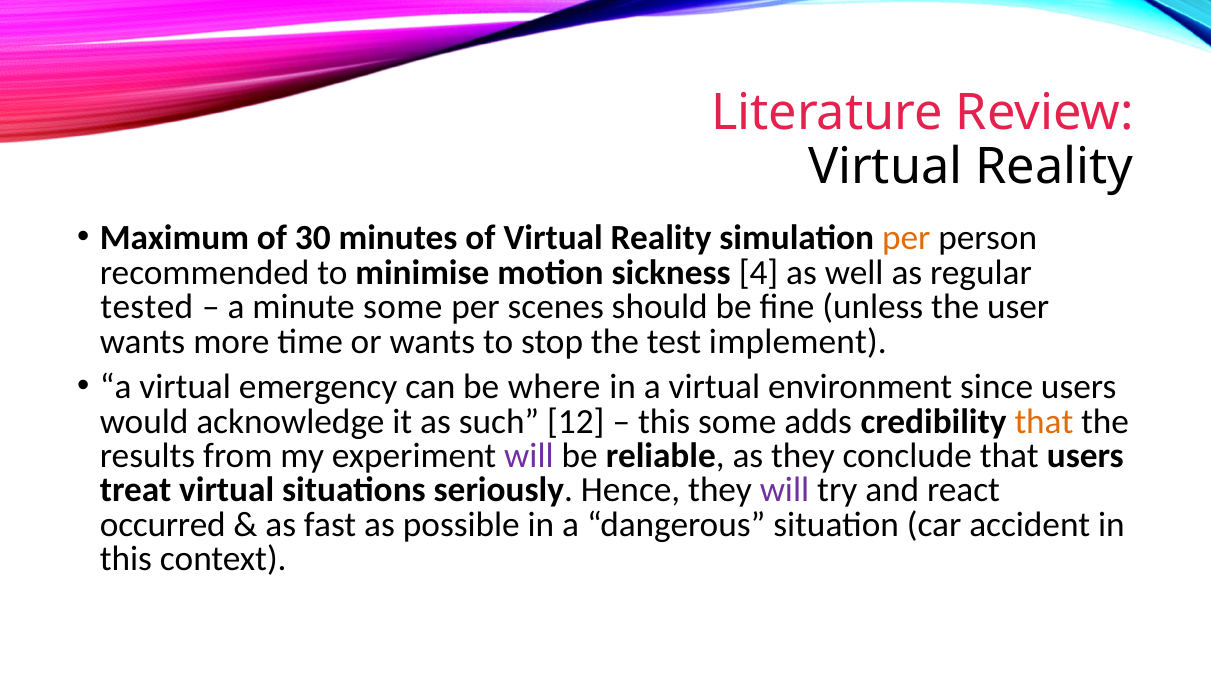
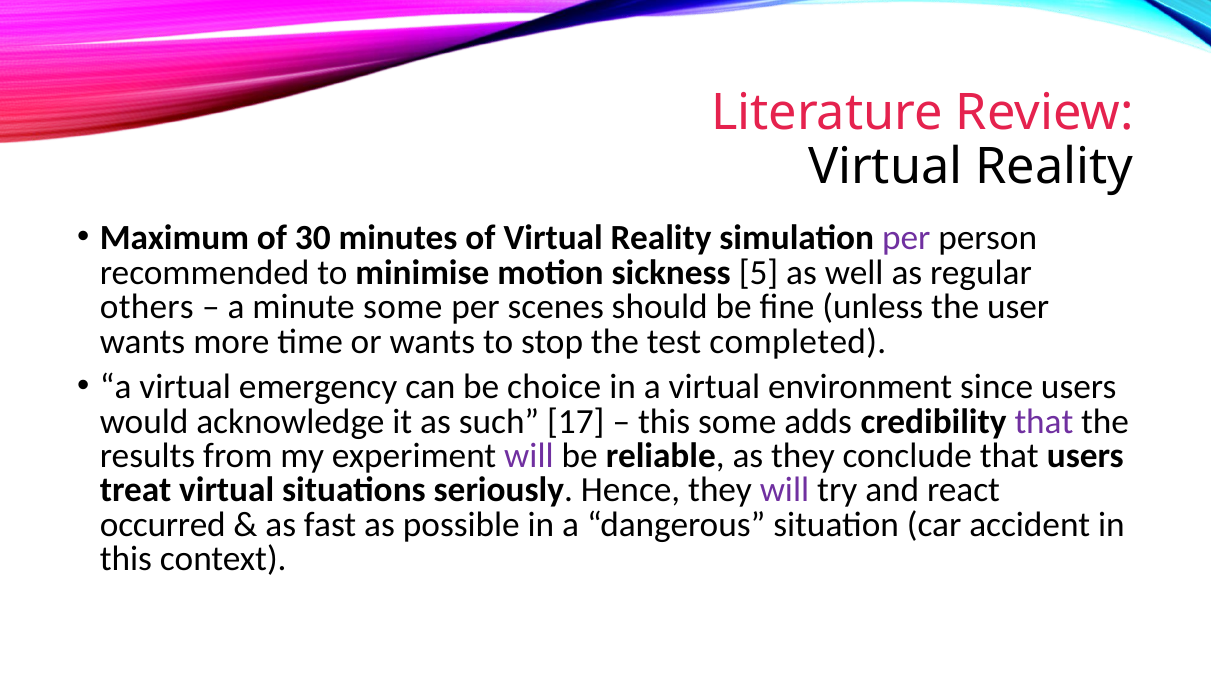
per colour: orange -> purple (906, 238)
4: 4 -> 5 (759, 273)
tested: tested -> others (147, 307)
implement: implement -> completed (798, 341)
where: where -> choice (554, 387)
12: 12 -> 17 (576, 422)
that colour: orange -> purple (1044, 422)
